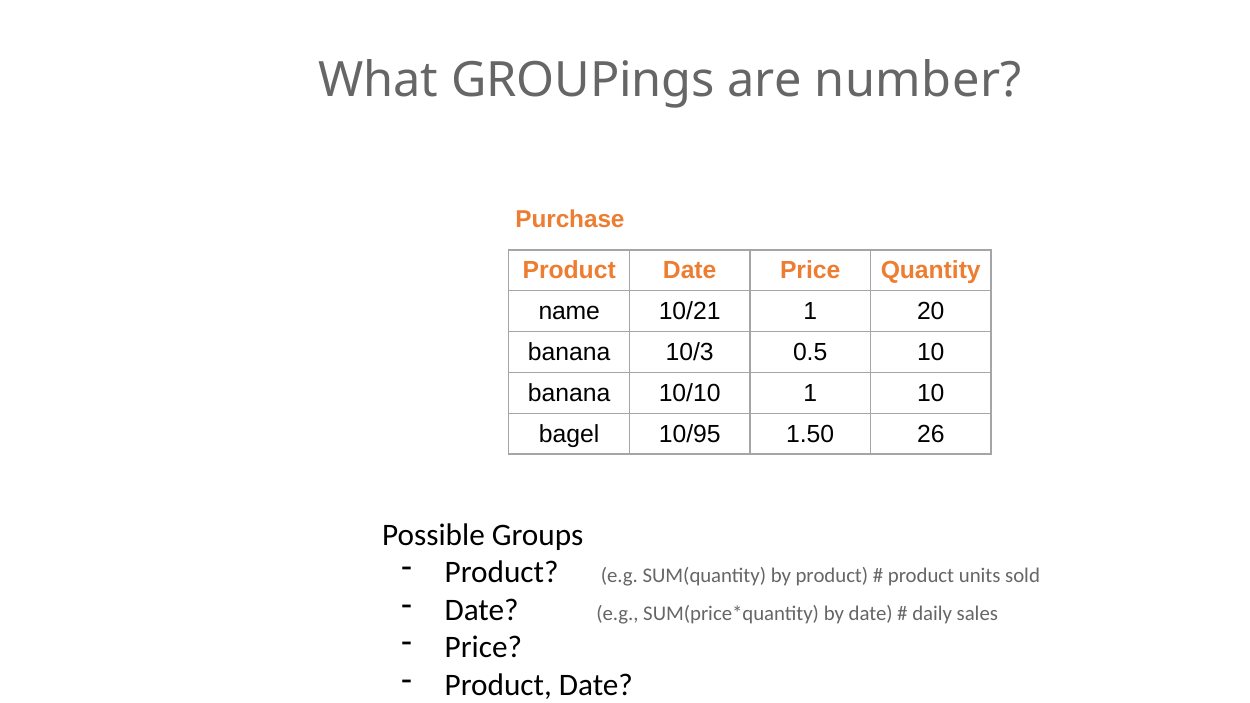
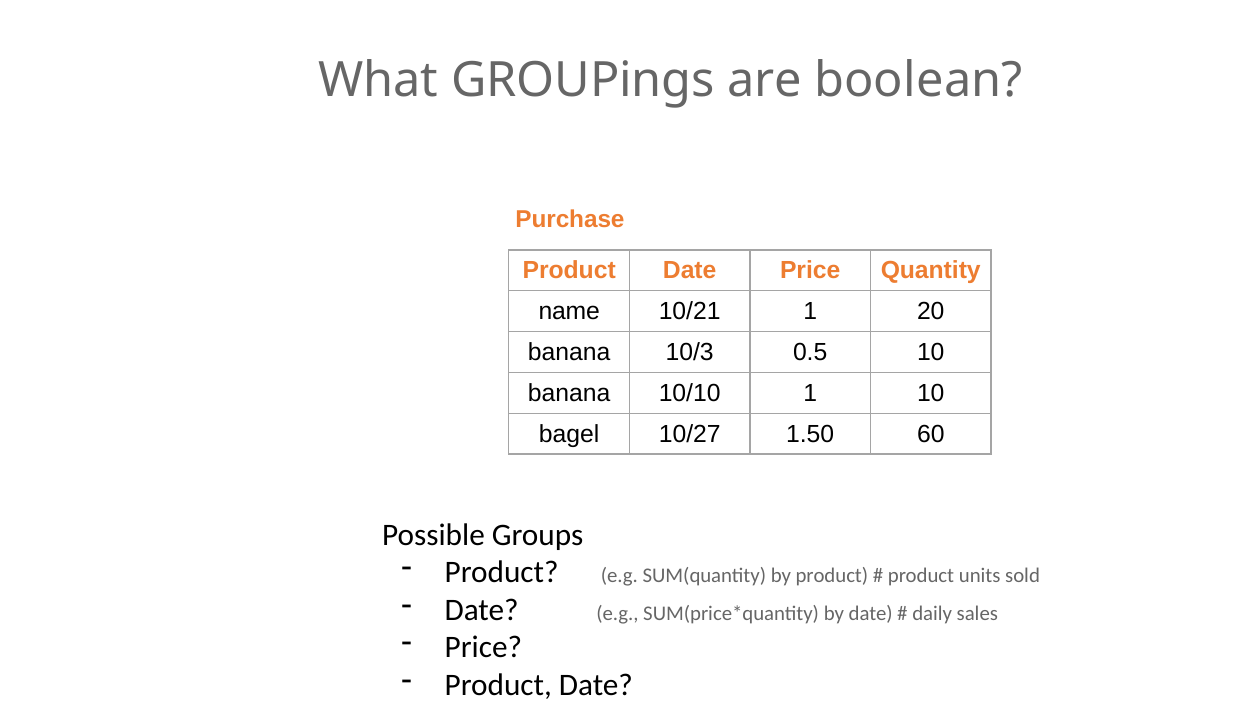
number: number -> boolean (919, 80)
10/95: 10/95 -> 10/27 (690, 434)
26: 26 -> 60 (931, 434)
